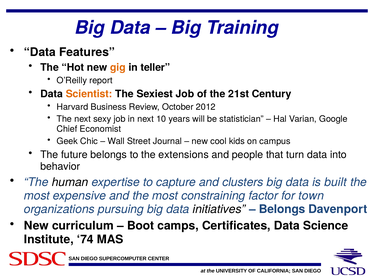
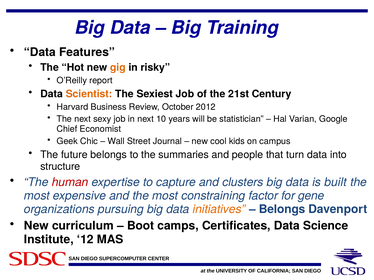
teller: teller -> risky (155, 68)
extensions: extensions -> summaries (184, 155)
behavior: behavior -> structure (60, 167)
human colour: black -> red (70, 182)
town: town -> gene (311, 196)
initiatives colour: black -> orange (219, 210)
74: 74 -> 12 (85, 240)
